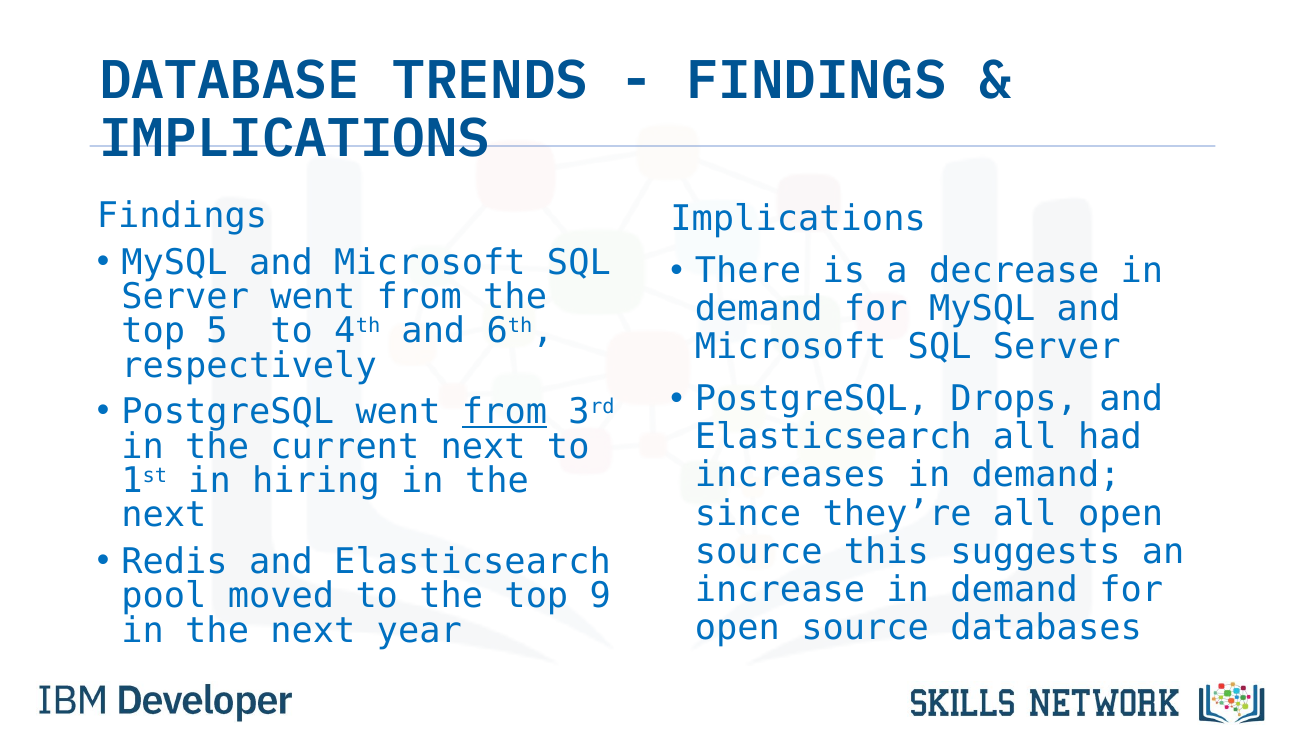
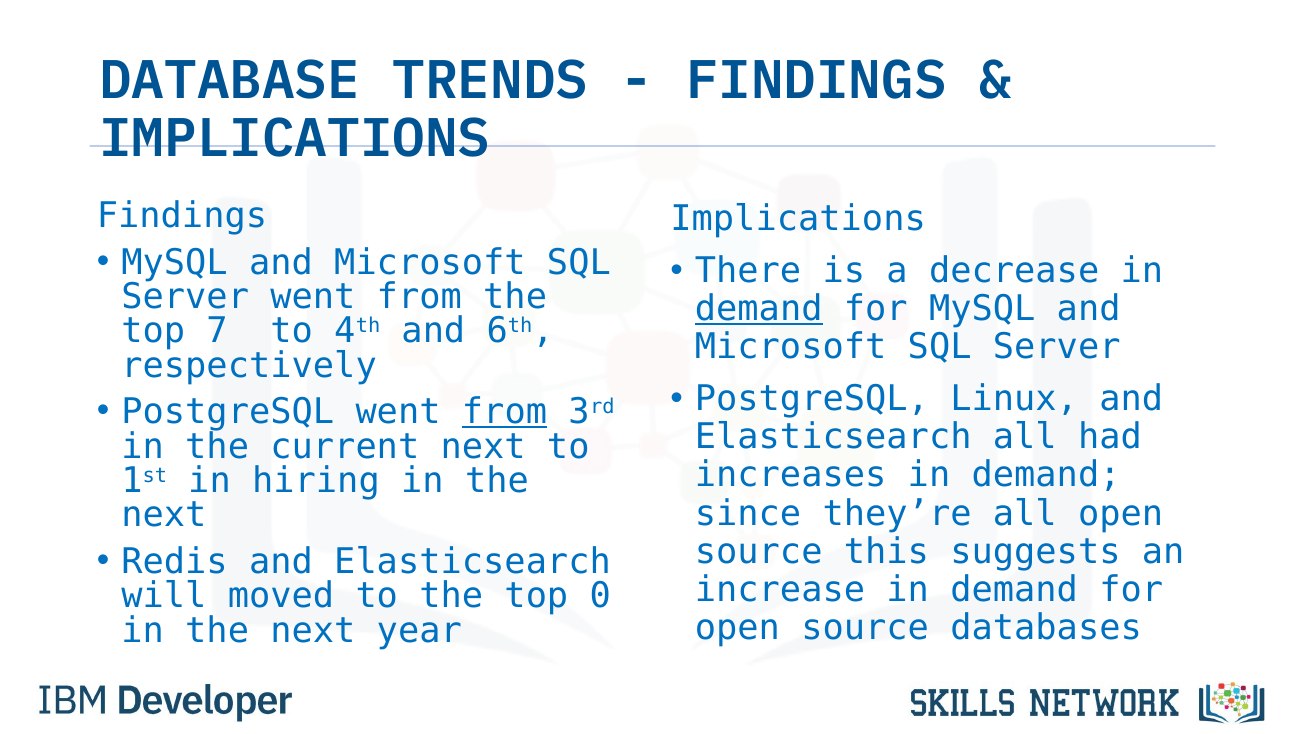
demand underline: none -> present (759, 309)
5: 5 -> 7 (217, 331)
Drops: Drops -> Linux (1014, 399)
pool: pool -> will (164, 596)
9: 9 -> 0 (600, 596)
